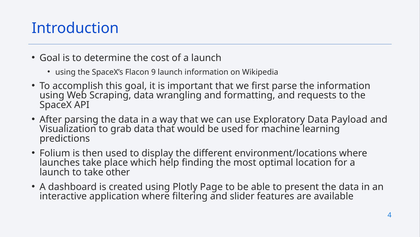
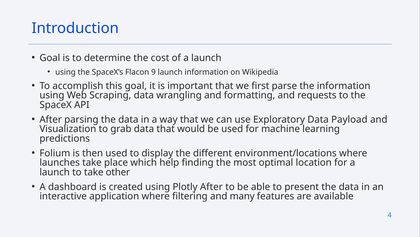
Plotly Page: Page -> After (211, 186)
slider: slider -> many (242, 196)
